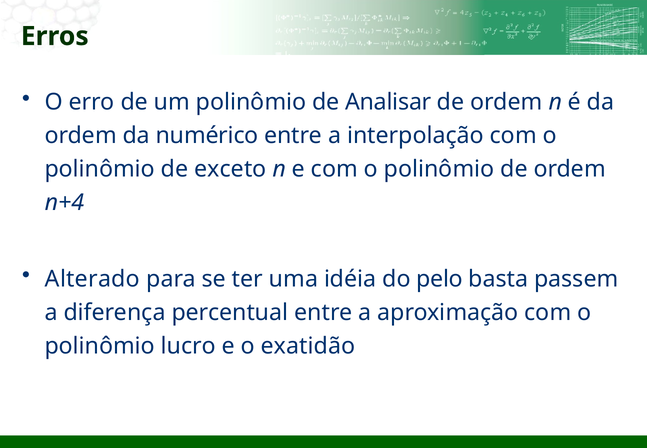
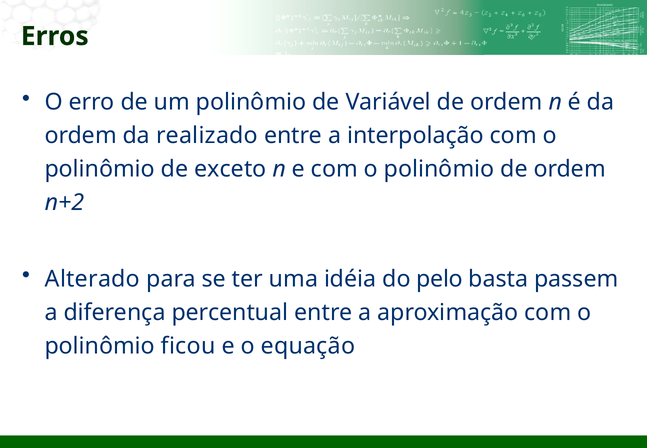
Analisar: Analisar -> Variável (388, 102)
numérico: numérico -> realizado (207, 136)
n+4: n+4 -> n+2 (64, 203)
lucro: lucro -> ficou (188, 346)
exatidão: exatidão -> equação (308, 346)
